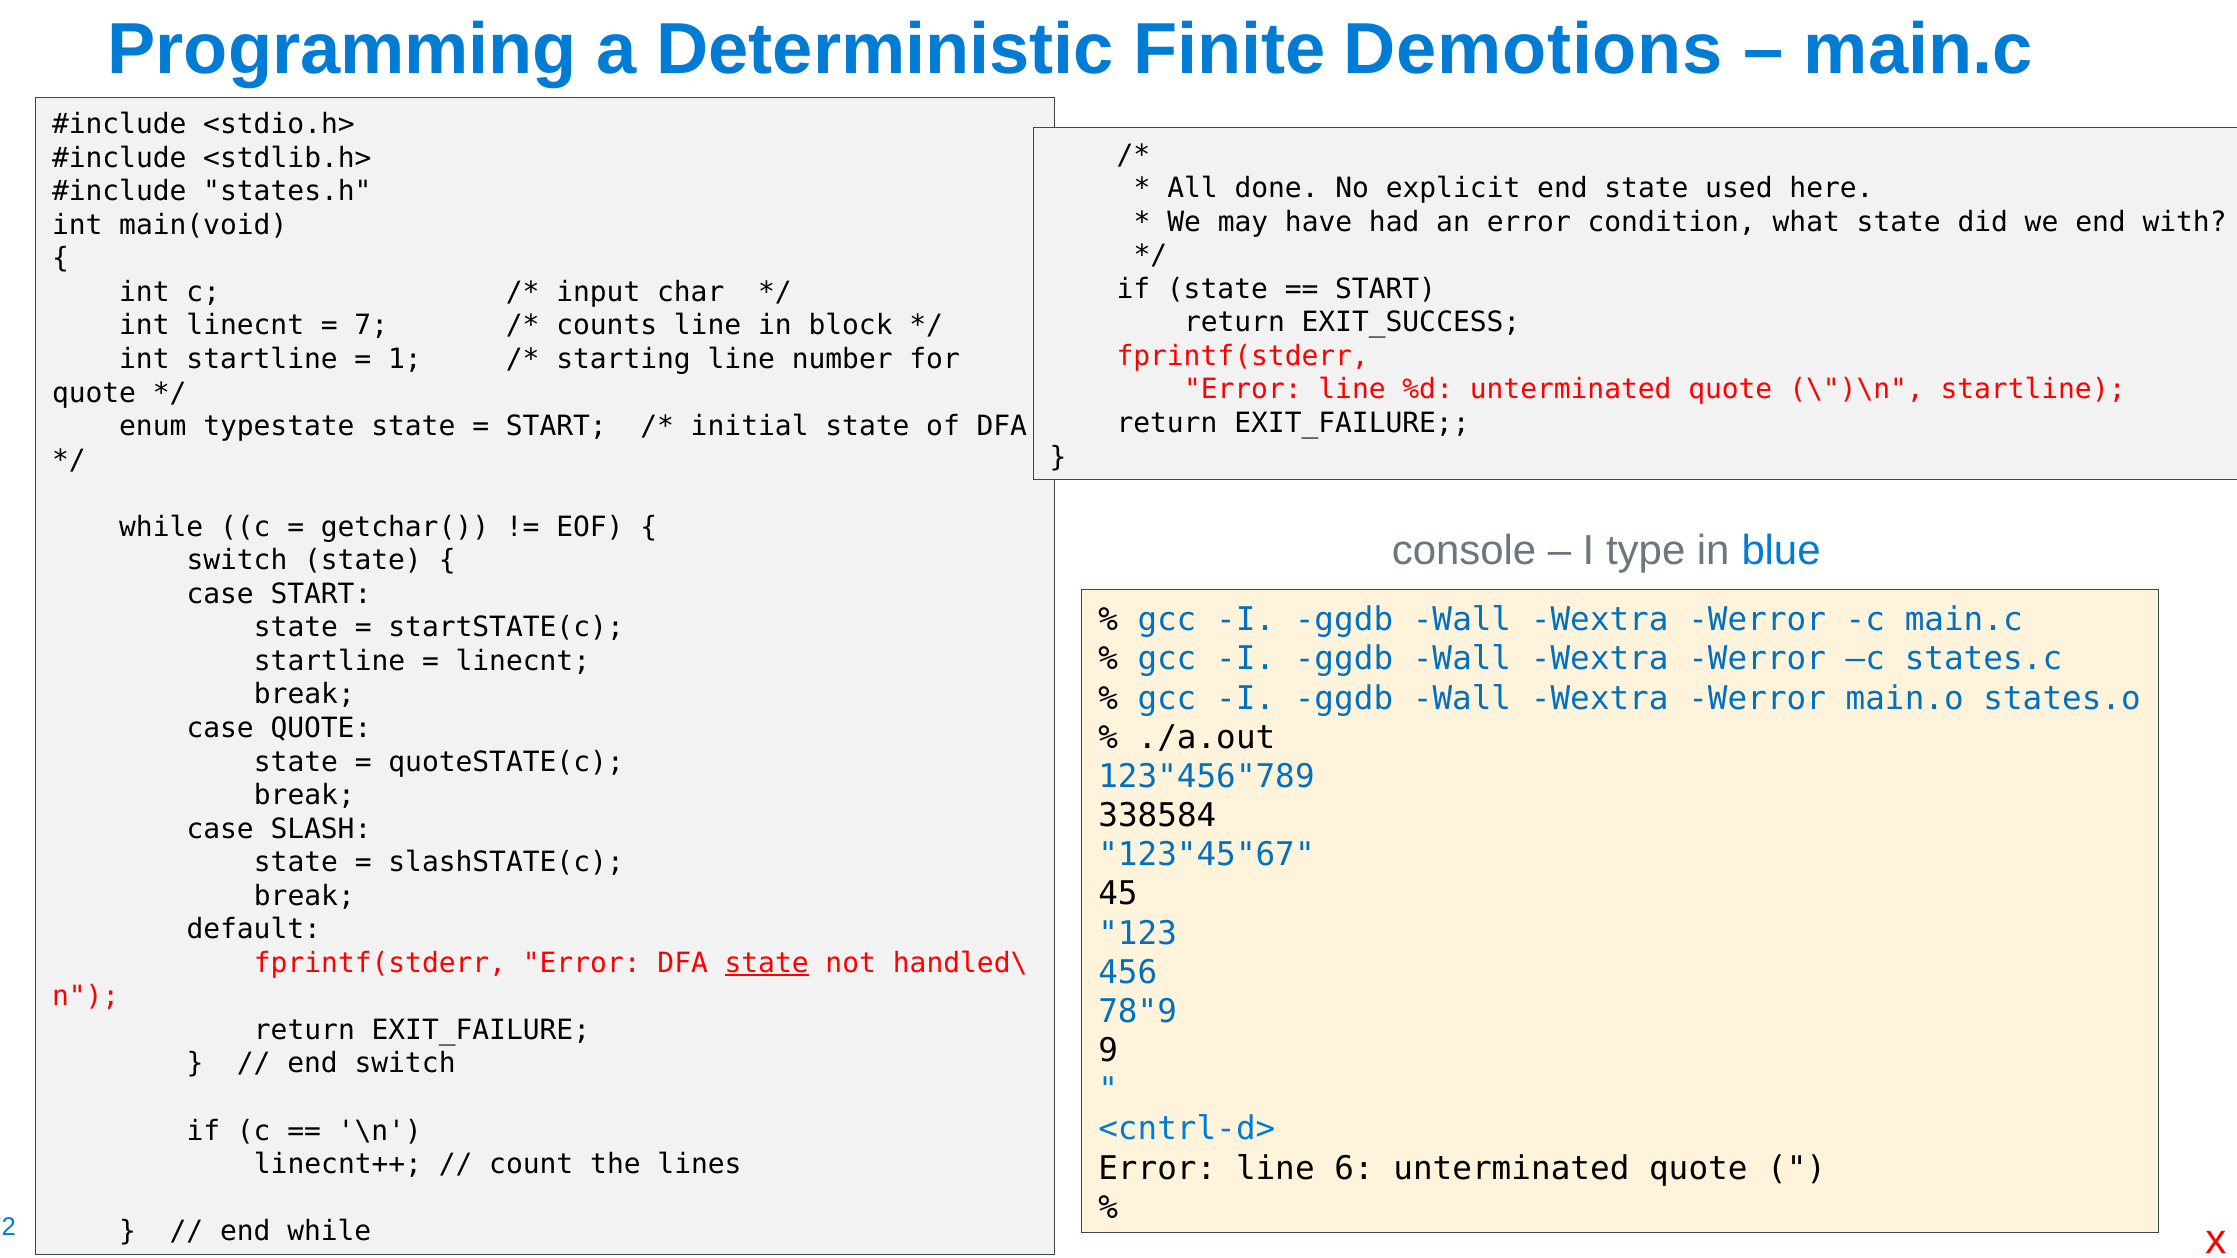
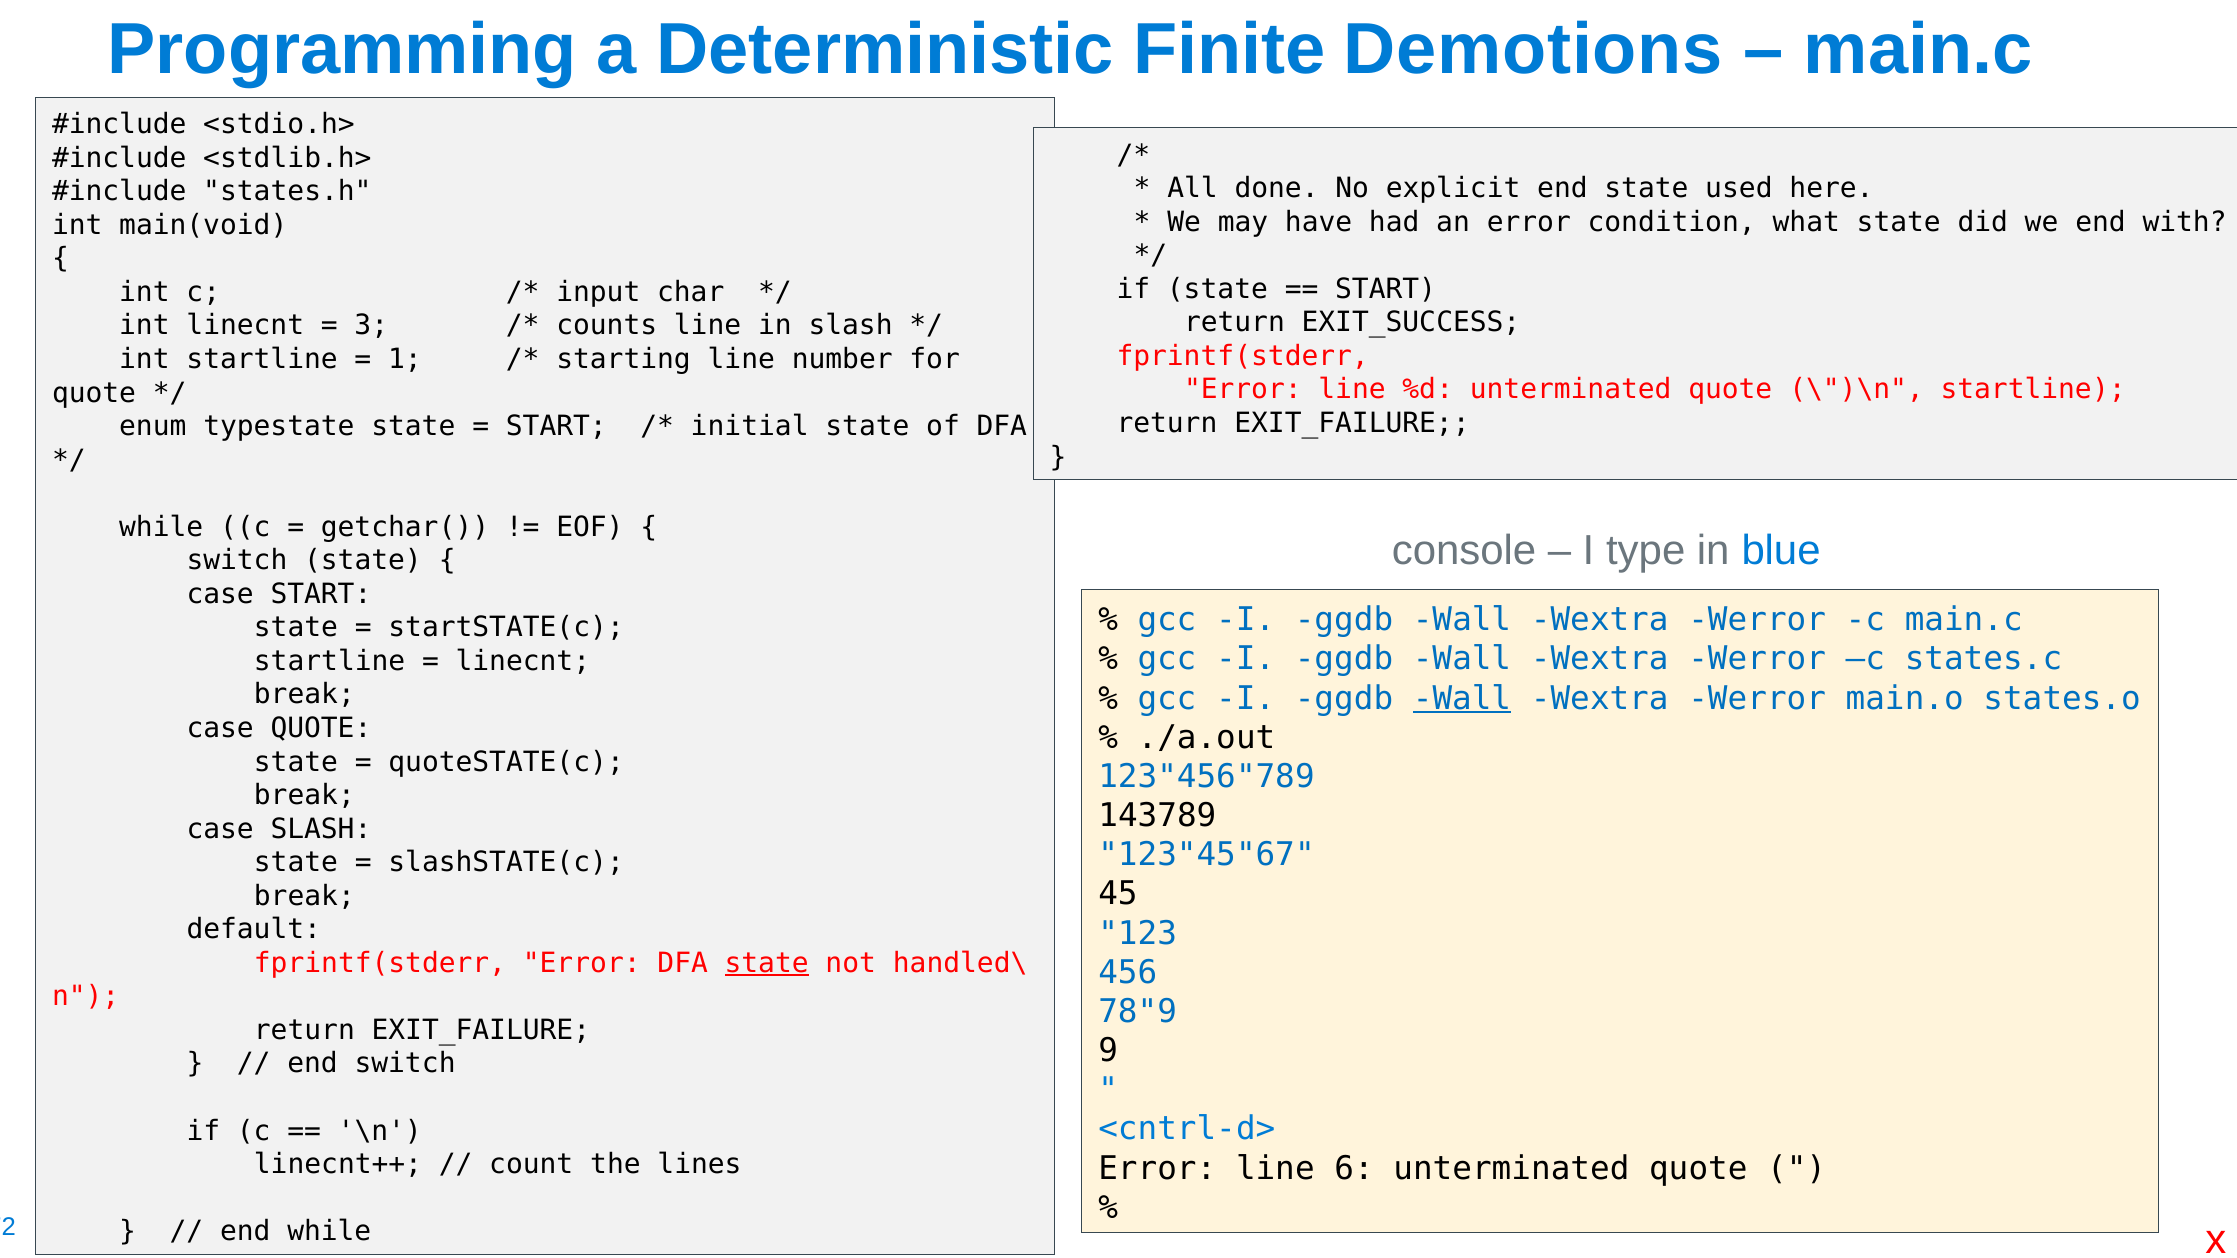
7: 7 -> 3 (371, 326)
in block: block -> slash (851, 326)
Wall underline: none -> present (1462, 699)
338584: 338584 -> 143789 (1157, 816)
